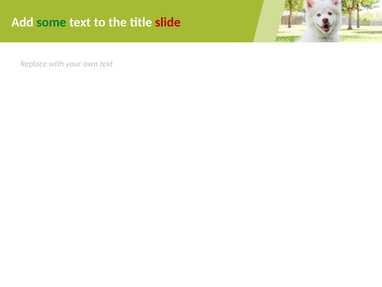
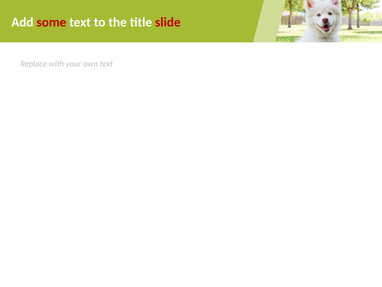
some colour: green -> red (51, 22)
